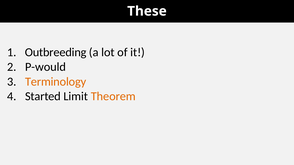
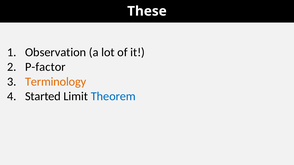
Outbreeding: Outbreeding -> Observation (56, 52)
P-would: P-would -> P-factor (45, 67)
Theorem colour: orange -> blue (113, 96)
